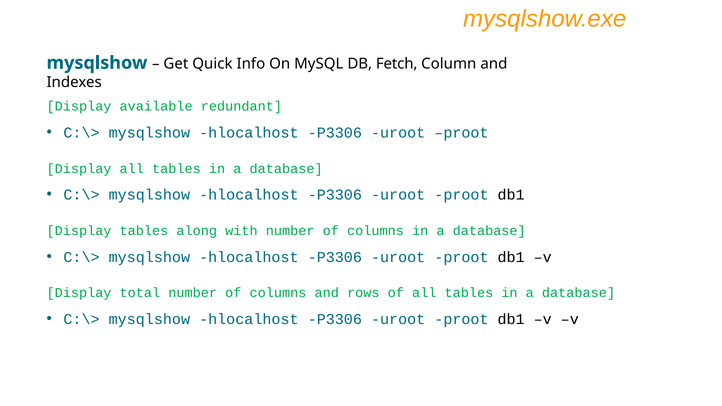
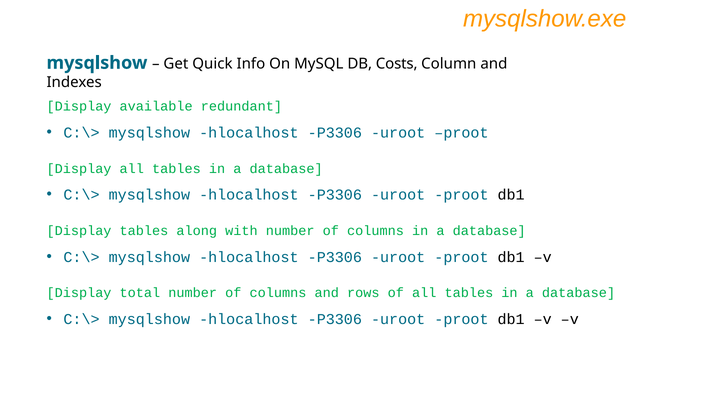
Fetch: Fetch -> Costs (397, 64)
